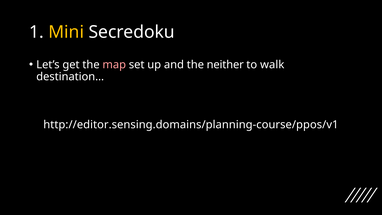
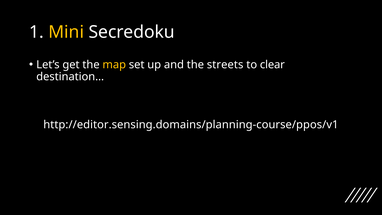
map colour: pink -> yellow (114, 65)
neither: neither -> streets (225, 65)
walk: walk -> clear (272, 65)
